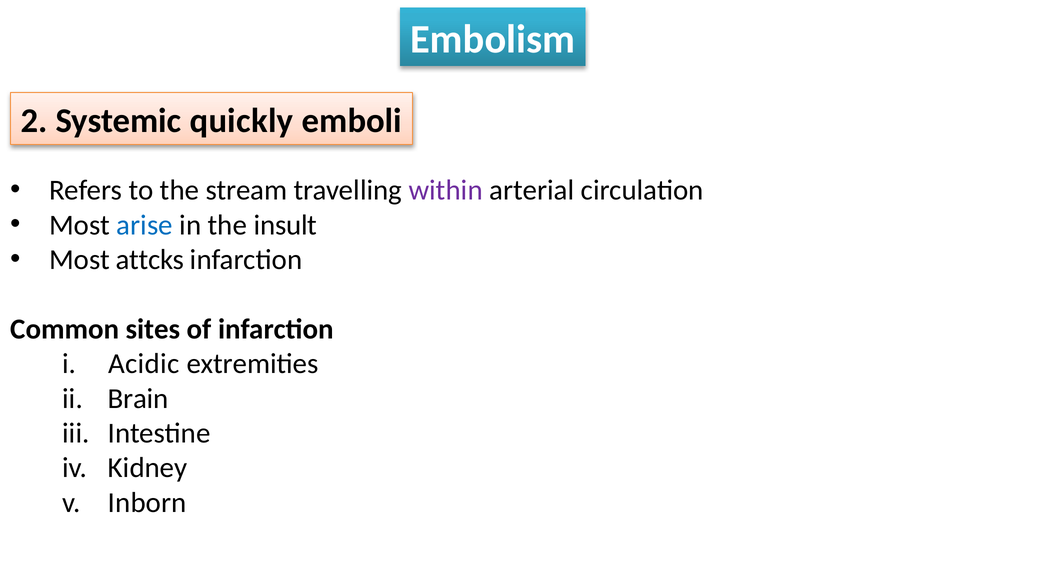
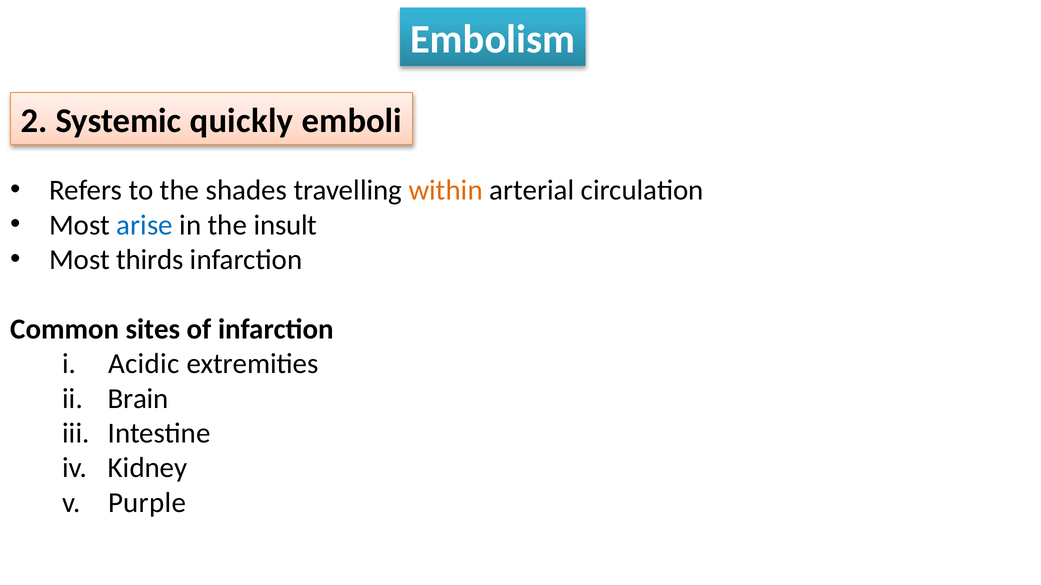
stream: stream -> shades (246, 191)
within colour: purple -> orange (446, 191)
attcks: attcks -> thirds (150, 260)
Inborn: Inborn -> Purple (147, 503)
